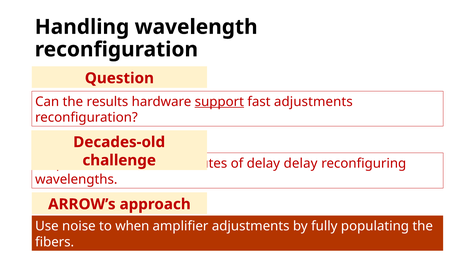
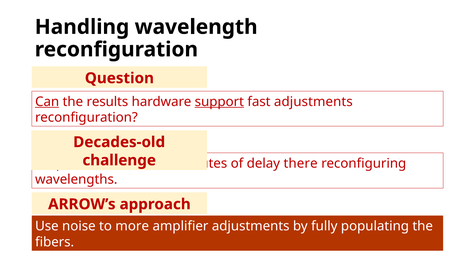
Can underline: none -> present (47, 102)
delay delay: delay -> there (301, 164)
when: when -> more (132, 227)
